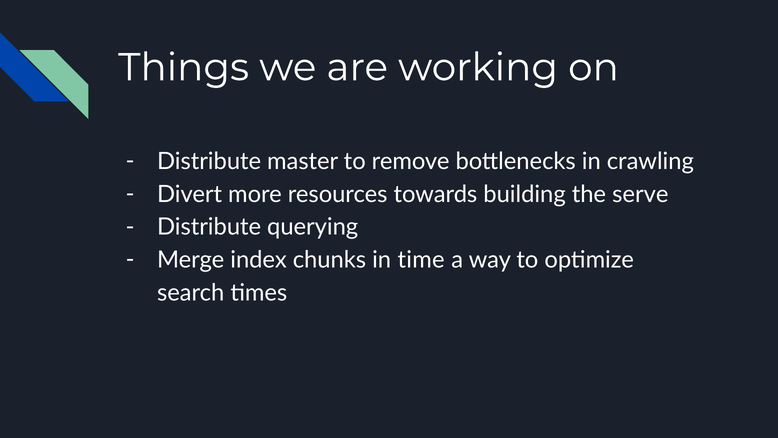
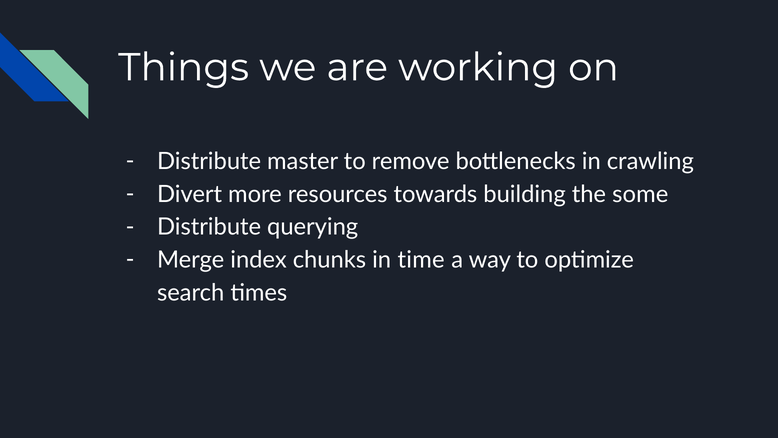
serve: serve -> some (640, 194)
